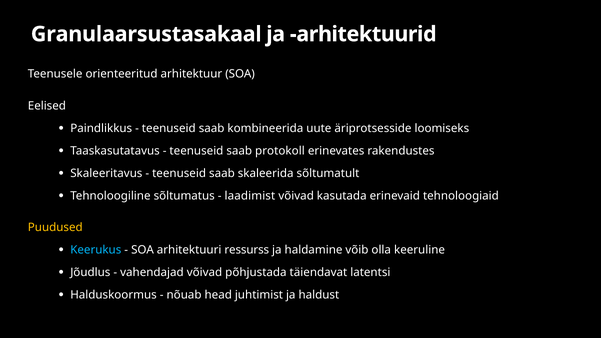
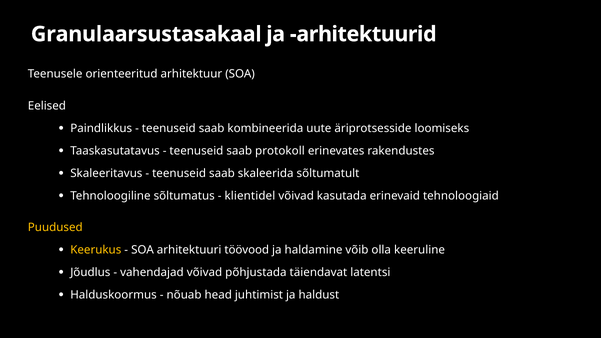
laadimist: laadimist -> klientidel (250, 196)
Keerukus colour: light blue -> yellow (96, 250)
ressurss: ressurss -> töövood (247, 250)
